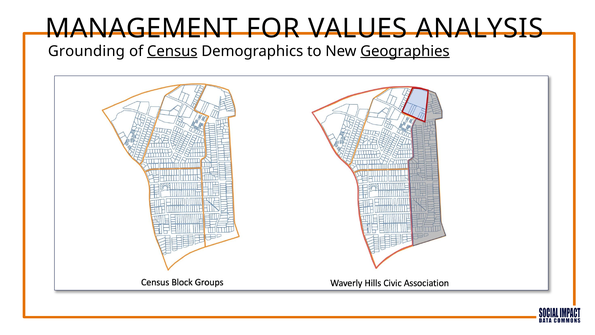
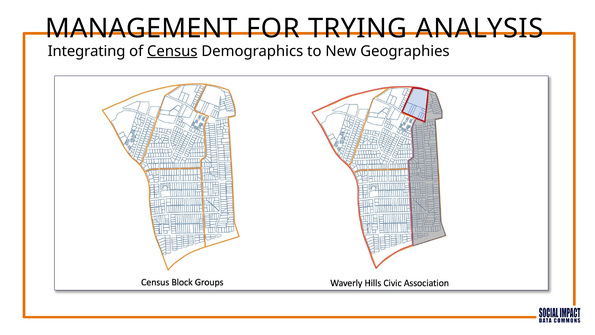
VALUES: VALUES -> TRYING (358, 28)
Grounding: Grounding -> Integrating (87, 51)
Geographies underline: present -> none (405, 51)
